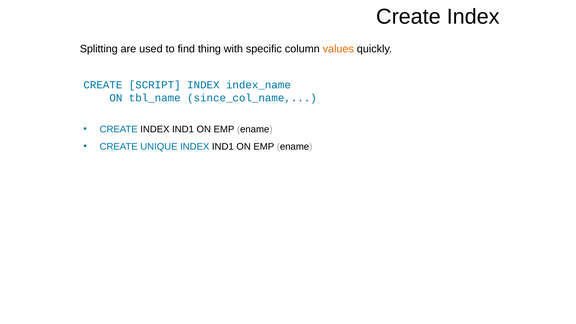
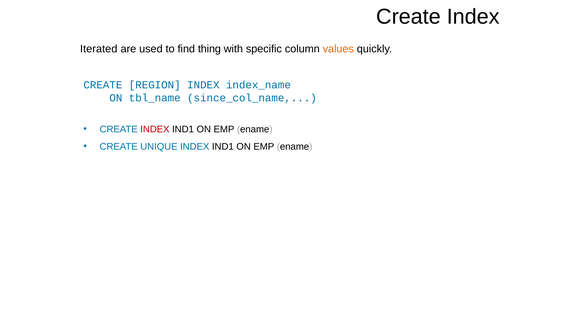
Splitting: Splitting -> Iterated (99, 49)
SCRIPT: SCRIPT -> REGION (155, 85)
INDEX colour: black -> red (155, 129)
